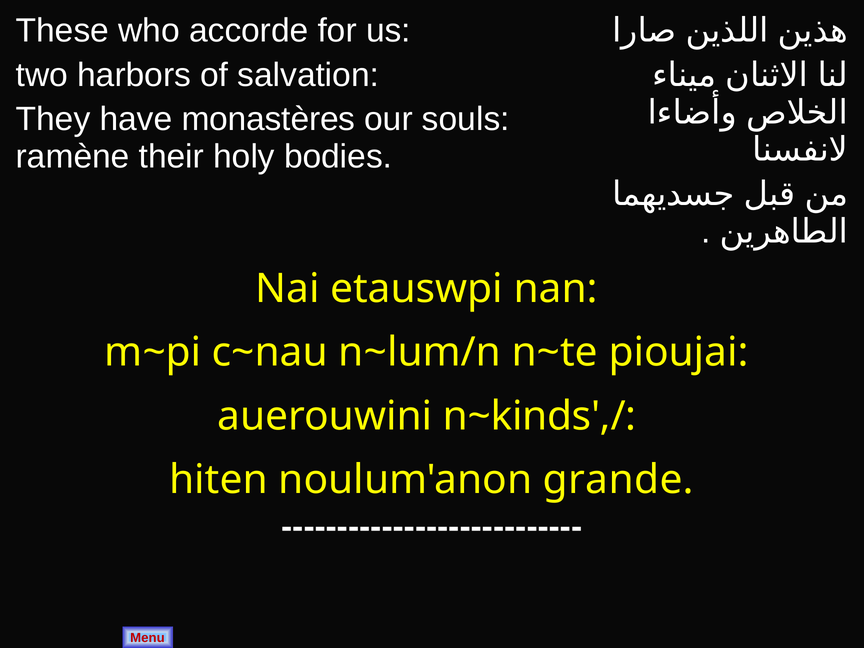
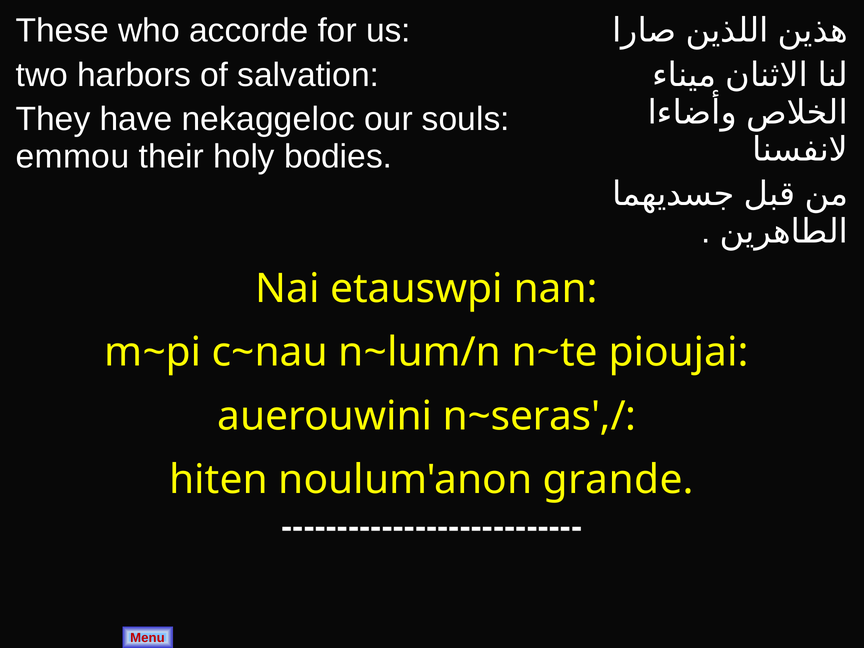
monastères: monastères -> nekaggeloc (268, 119)
ramène: ramène -> emmou (73, 157)
n~kinds',/: n~kinds',/ -> n~seras',/ (540, 416)
